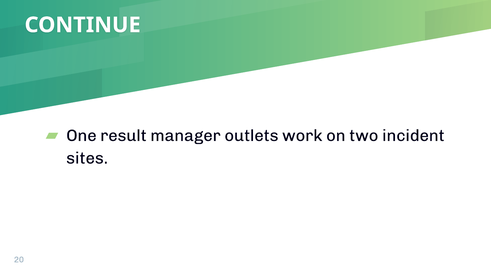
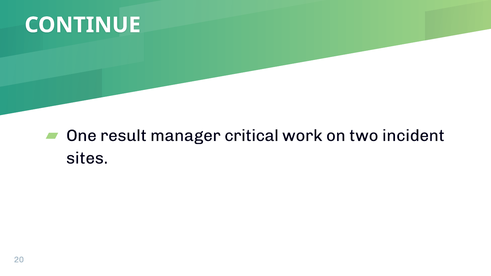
outlets: outlets -> critical (252, 136)
